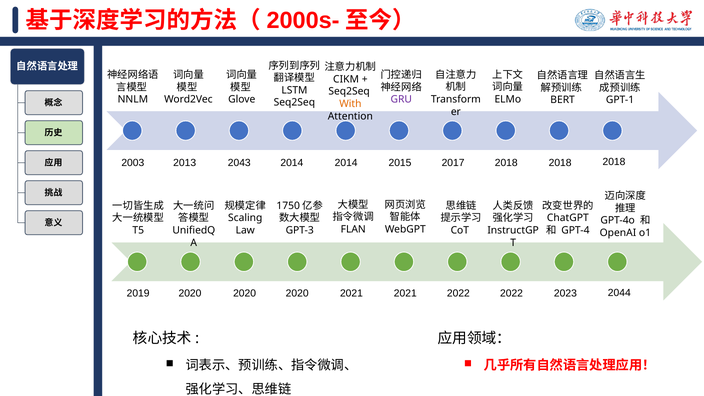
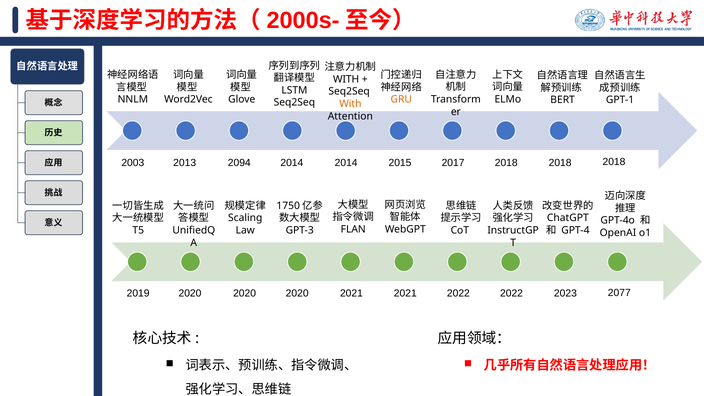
CIKM: CIKM -> WITH (346, 79)
GRU colour: purple -> orange (401, 99)
2043: 2043 -> 2094 (239, 163)
2044: 2044 -> 2077 (619, 293)
